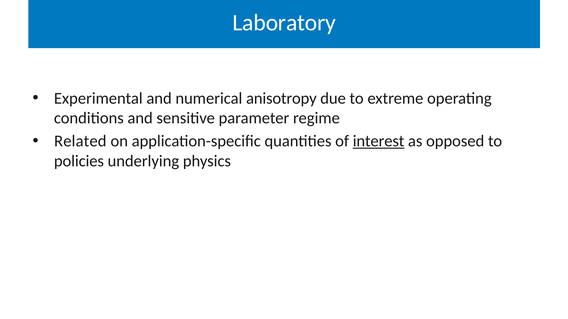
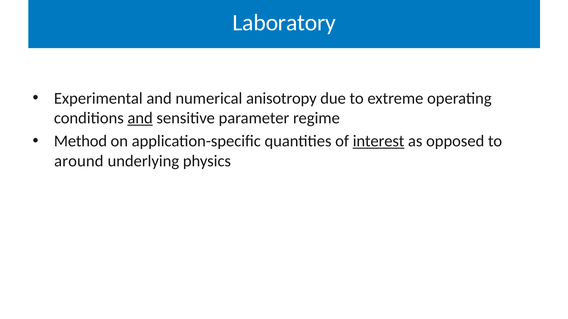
and underline: none -> present (140, 118)
Related: Related -> Method (80, 141)
policies: policies -> around (79, 161)
